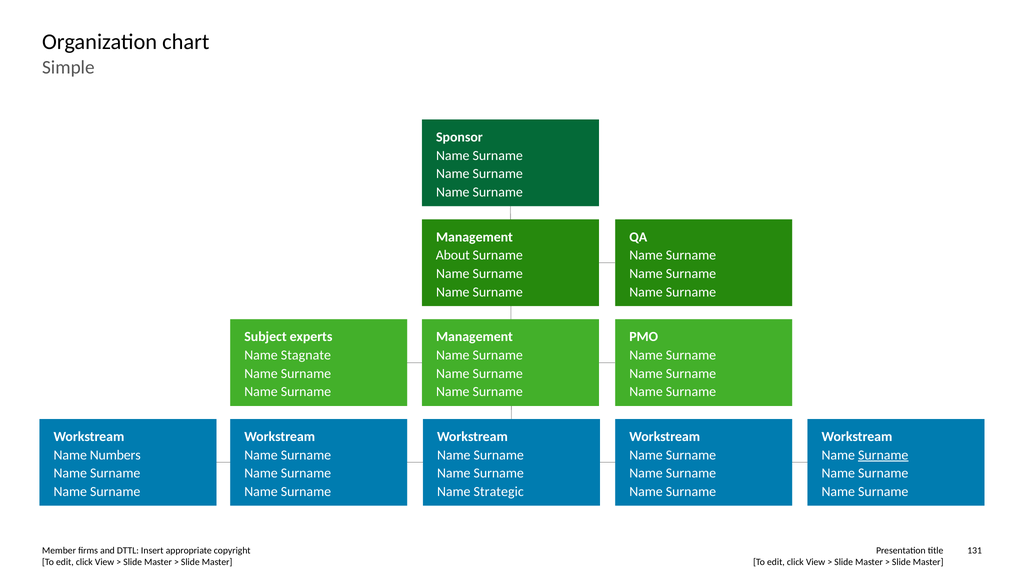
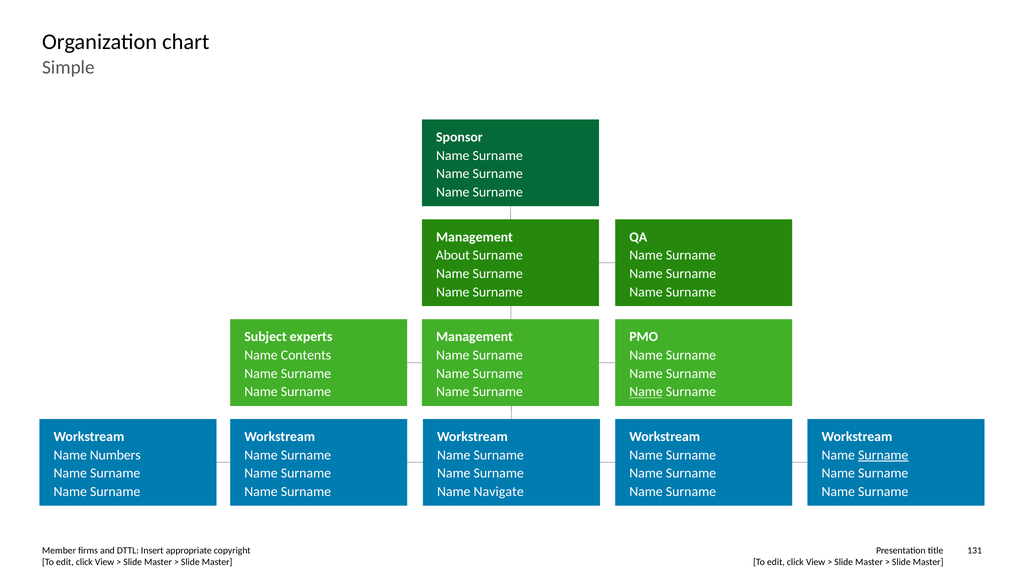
Stagnate: Stagnate -> Contents (306, 355)
Name underline: none -> present (646, 392)
Strategic: Strategic -> Navigate (499, 492)
